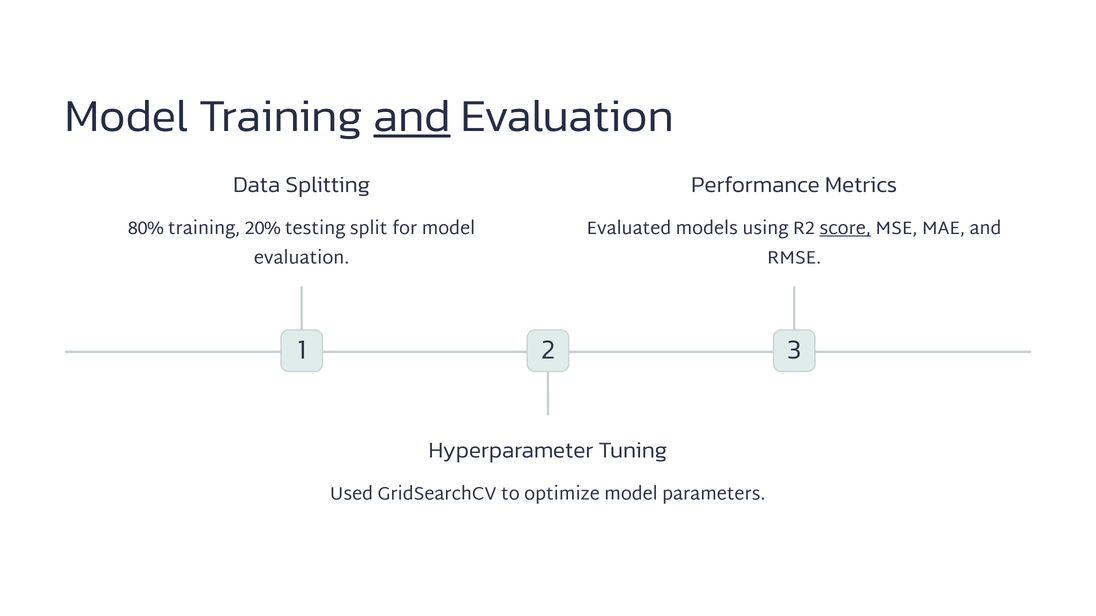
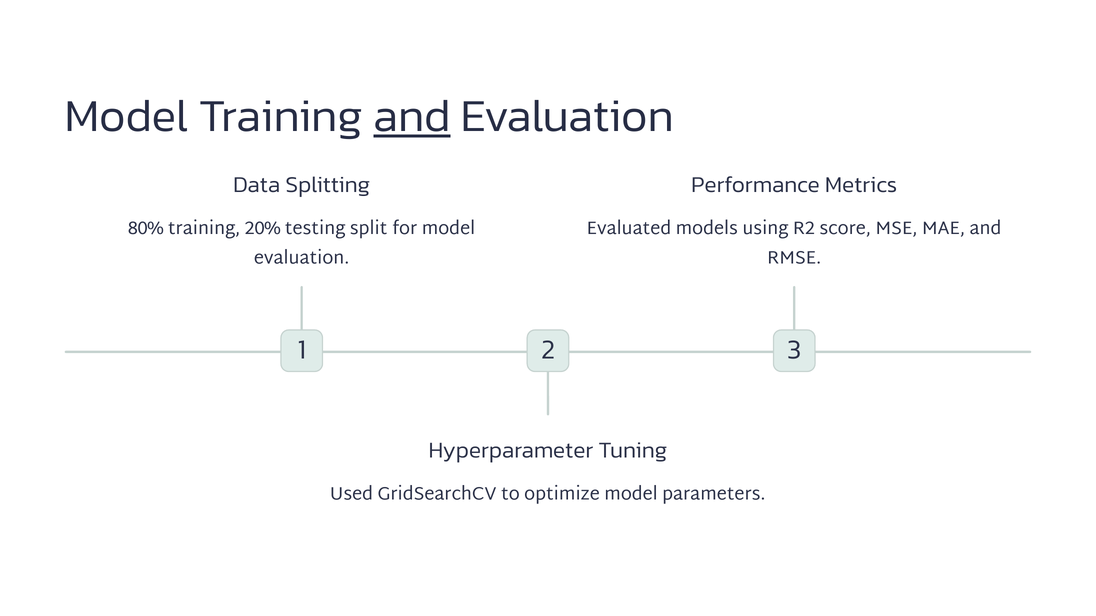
score underline: present -> none (845, 229)
